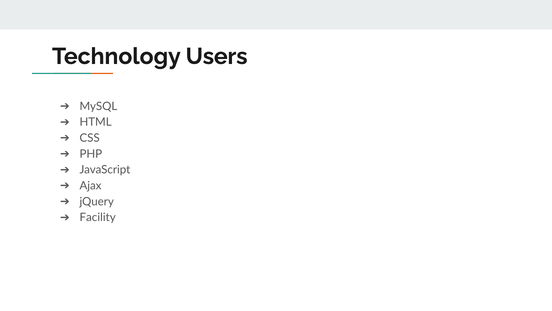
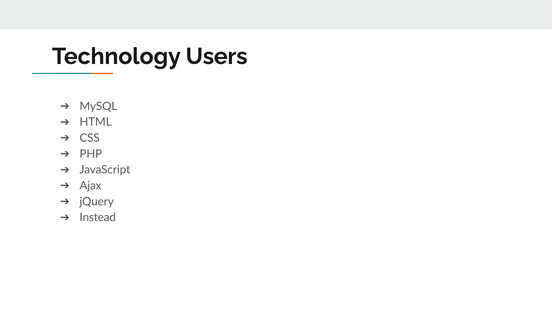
Facility: Facility -> Instead (98, 217)
